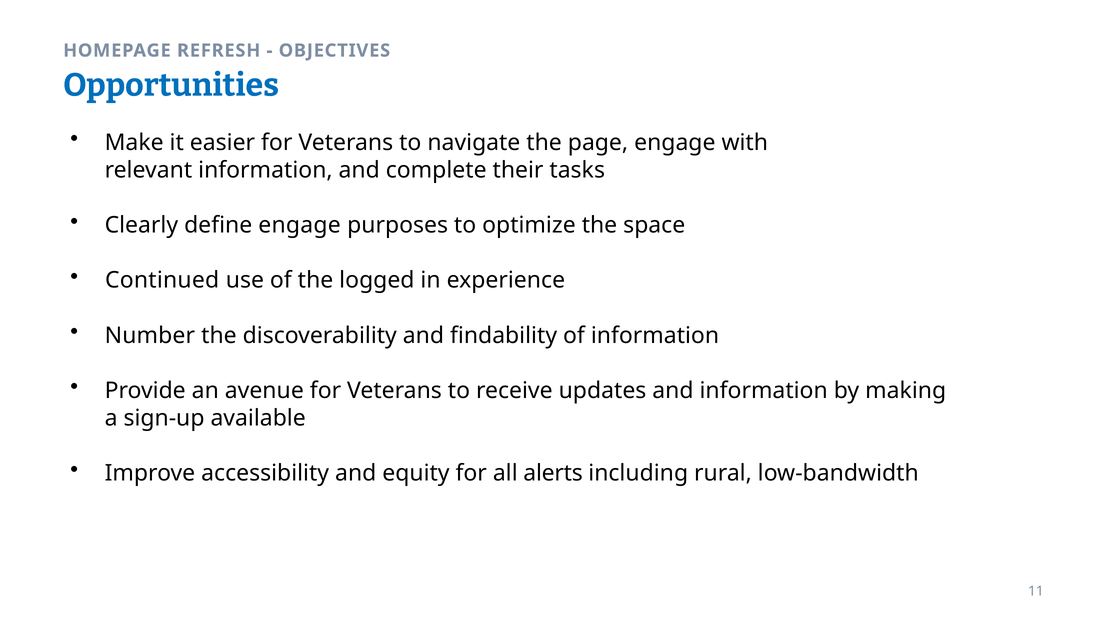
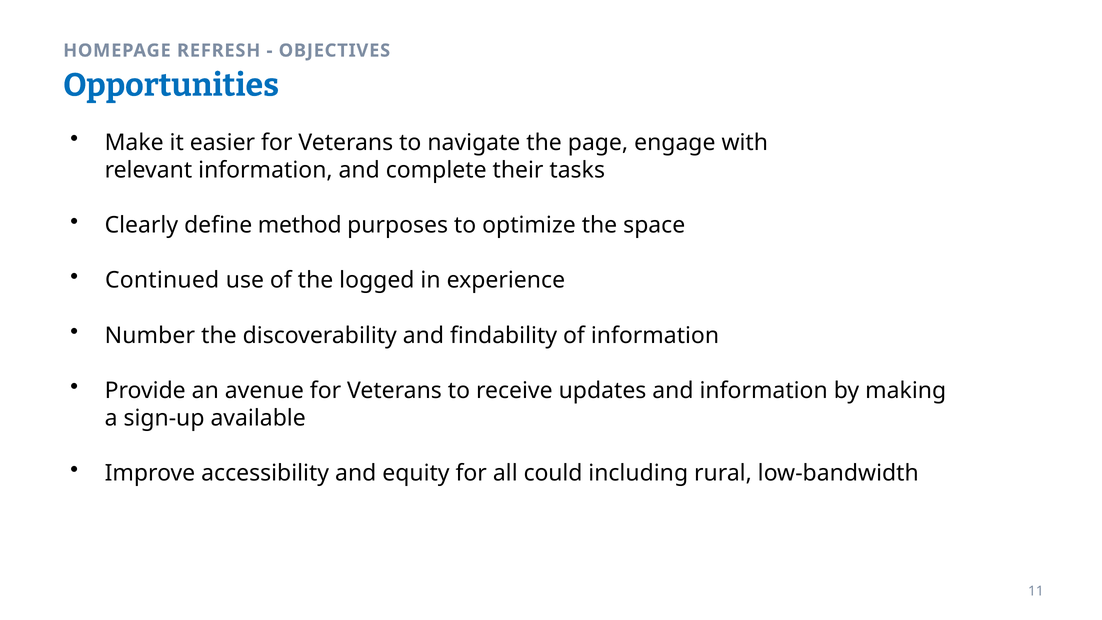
define engage: engage -> method (300, 225)
alerts: alerts -> could (553, 473)
